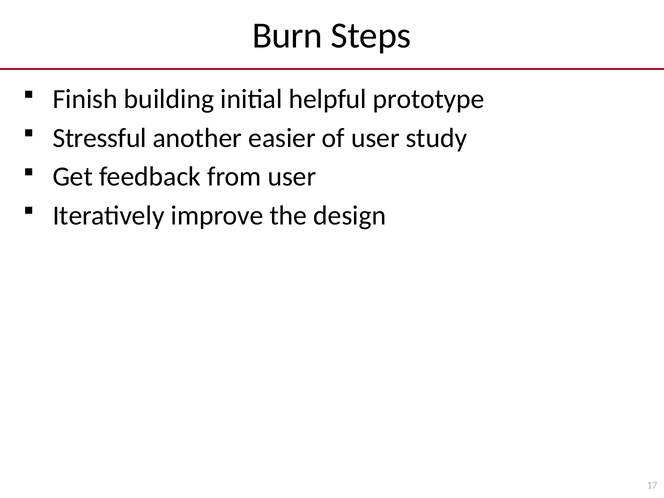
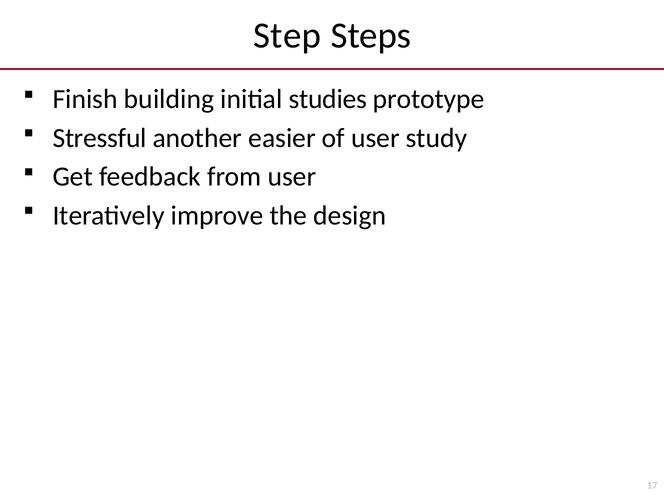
Burn: Burn -> Step (287, 36)
helpful: helpful -> studies (328, 99)
